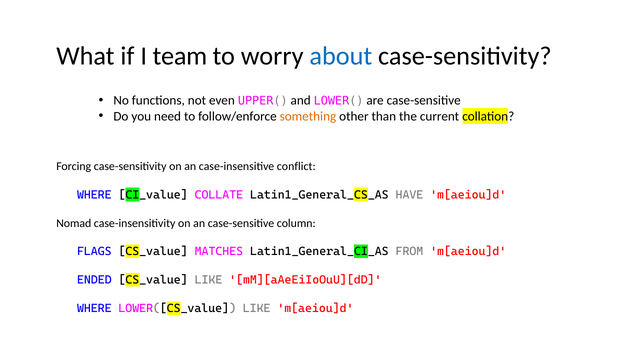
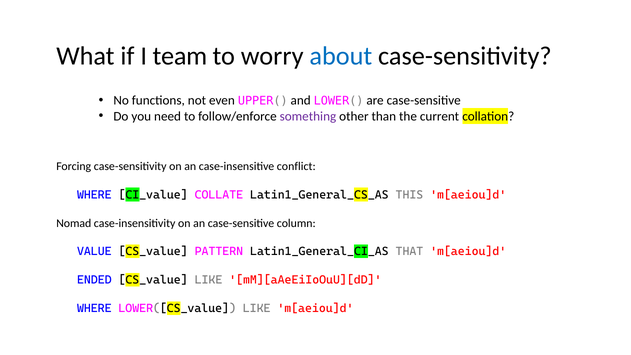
something colour: orange -> purple (308, 116)
HAVE: HAVE -> THIS (409, 195)
FLAGS: FLAGS -> VALUE (94, 251)
MATCHES: MATCHES -> PATTERN (219, 251)
FROM: FROM -> THAT (409, 251)
